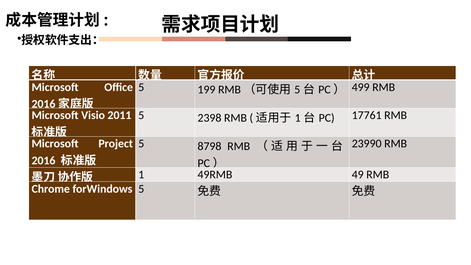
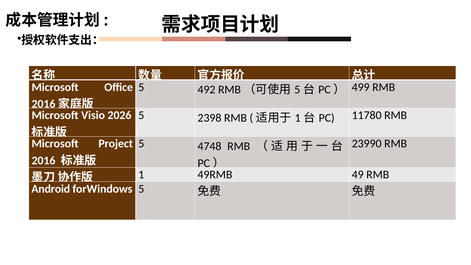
199: 199 -> 492 (206, 90)
2011: 2011 -> 2026 (119, 115)
17761: 17761 -> 11780 (367, 115)
8798: 8798 -> 4748 (209, 146)
Chrome: Chrome -> Android (51, 189)
